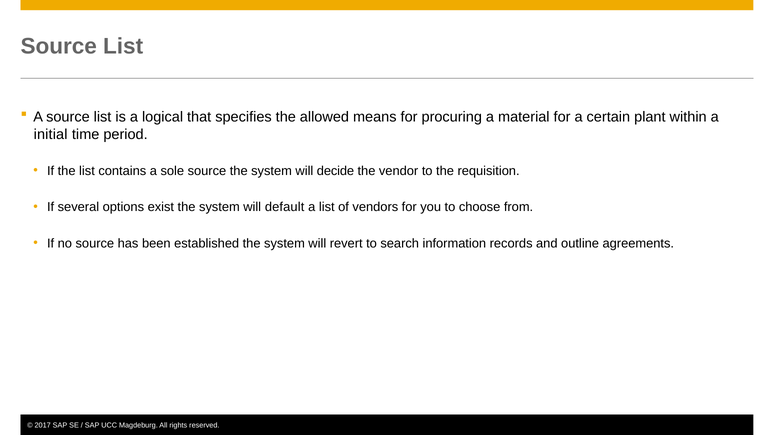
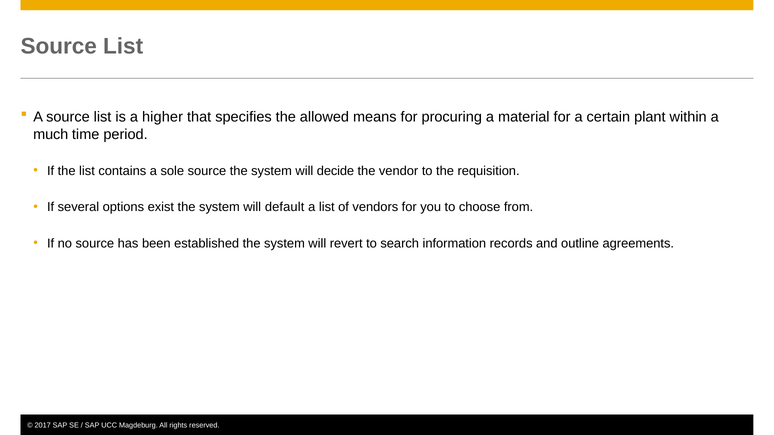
logical: logical -> higher (163, 117)
initial: initial -> much (51, 134)
